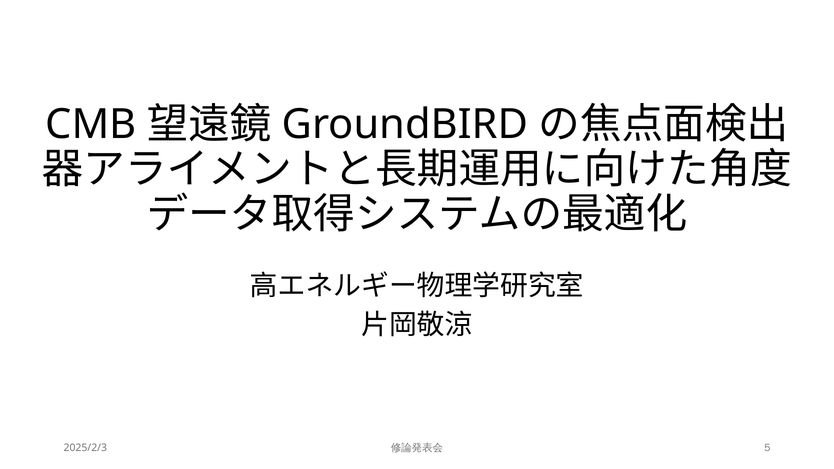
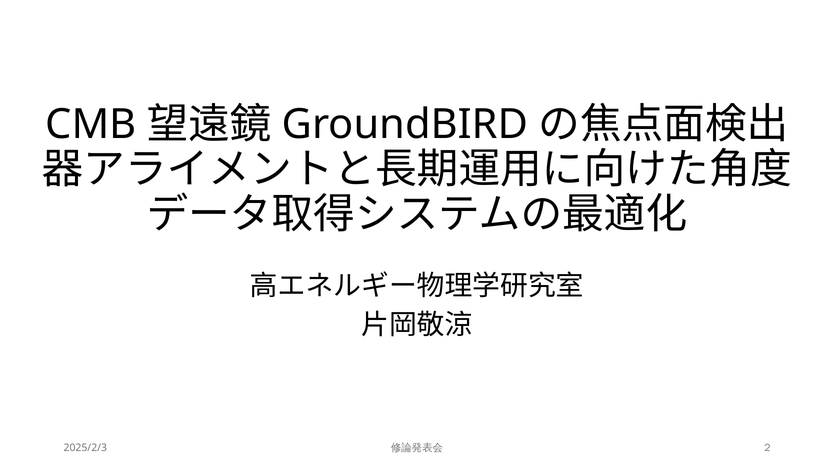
5: 5 -> 2 (767, 448)
